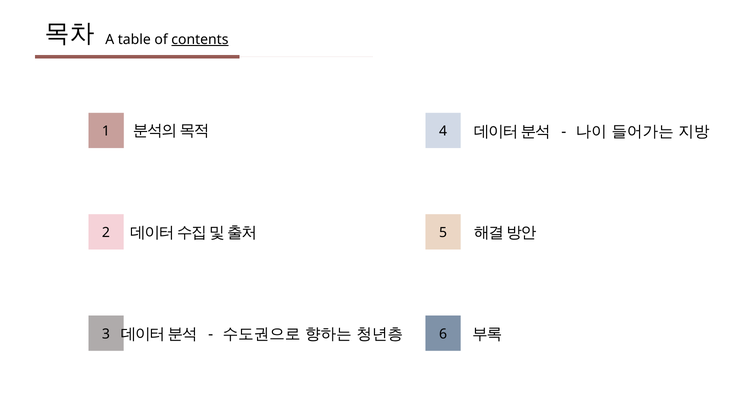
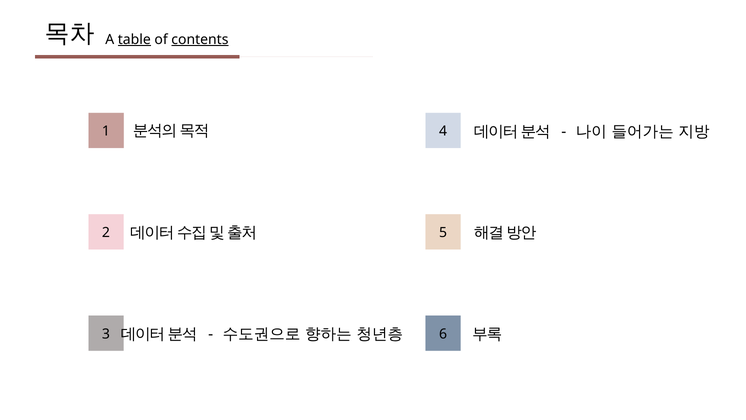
table underline: none -> present (134, 39)
